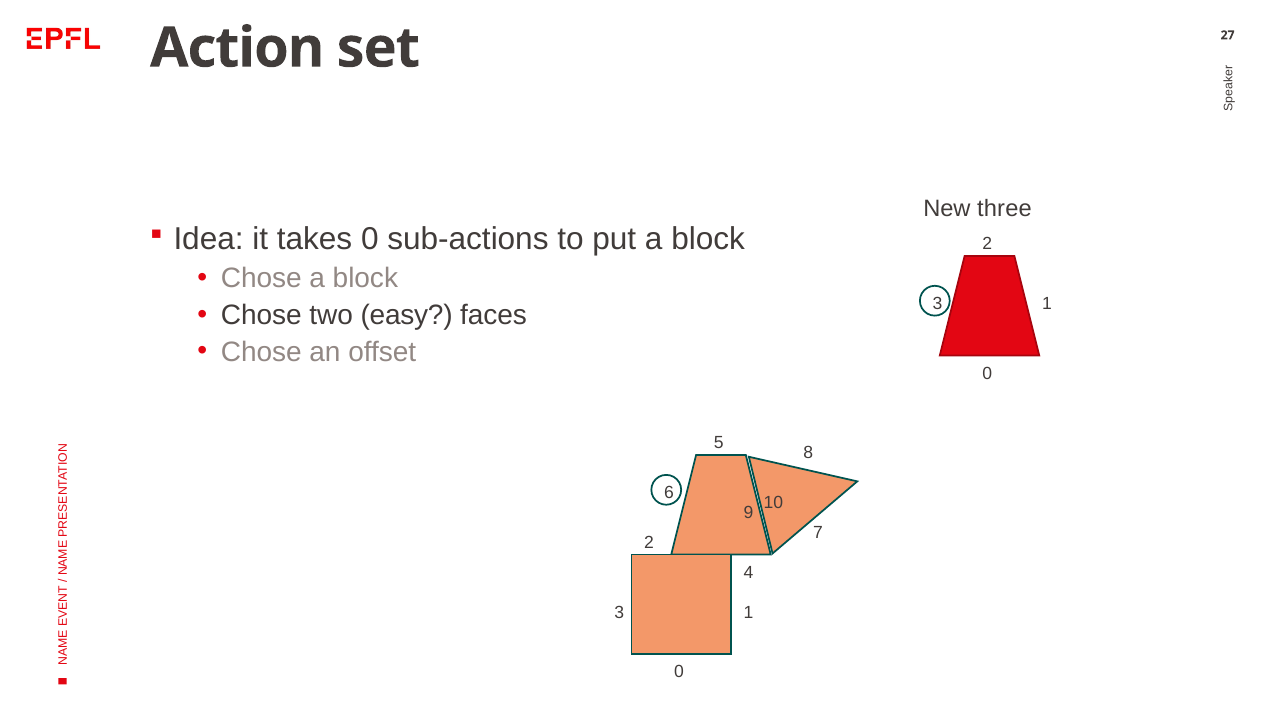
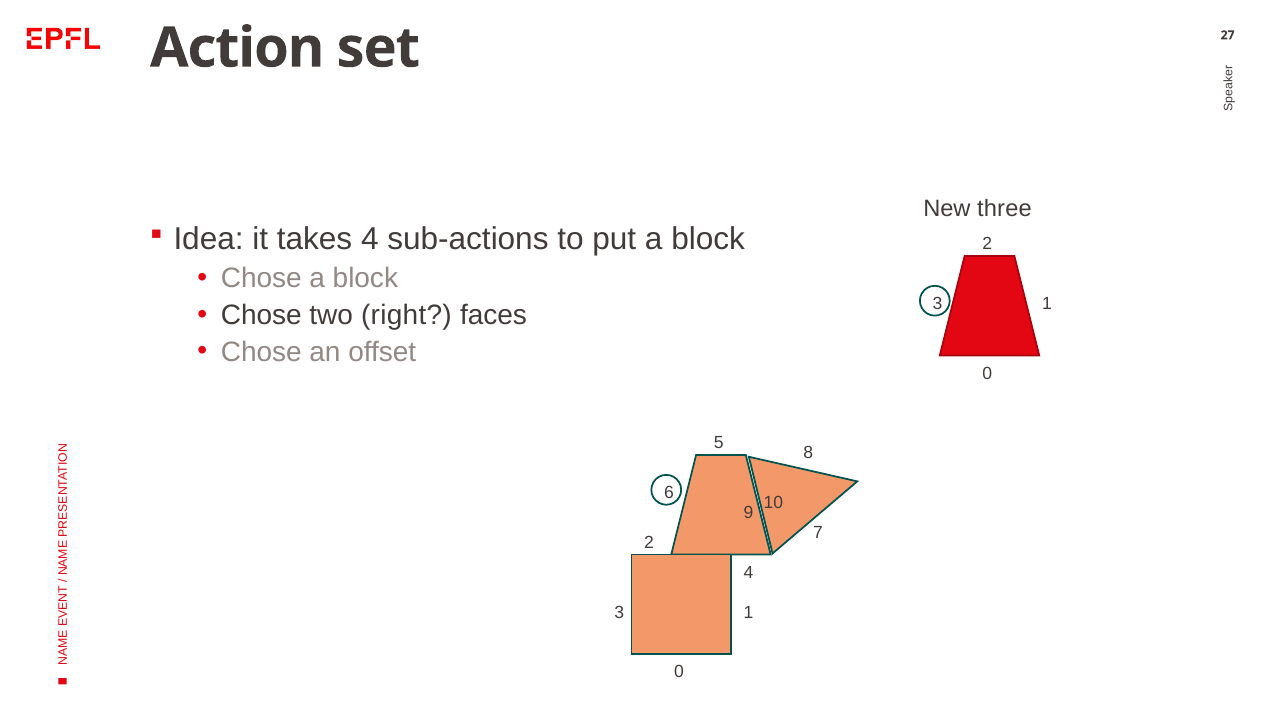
takes 0: 0 -> 4 (370, 239)
easy: easy -> right (406, 315)
